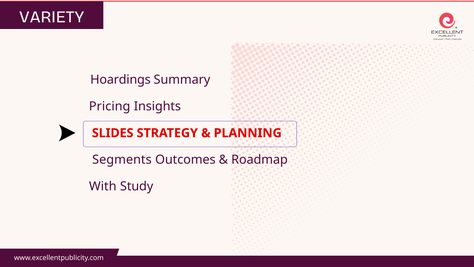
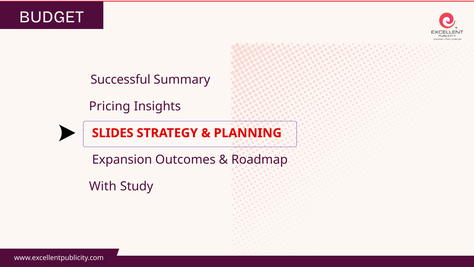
VARIETY: VARIETY -> BUDGET (52, 17)
Hoardings: Hoardings -> Successful (120, 79)
Segments: Segments -> Expansion (122, 160)
